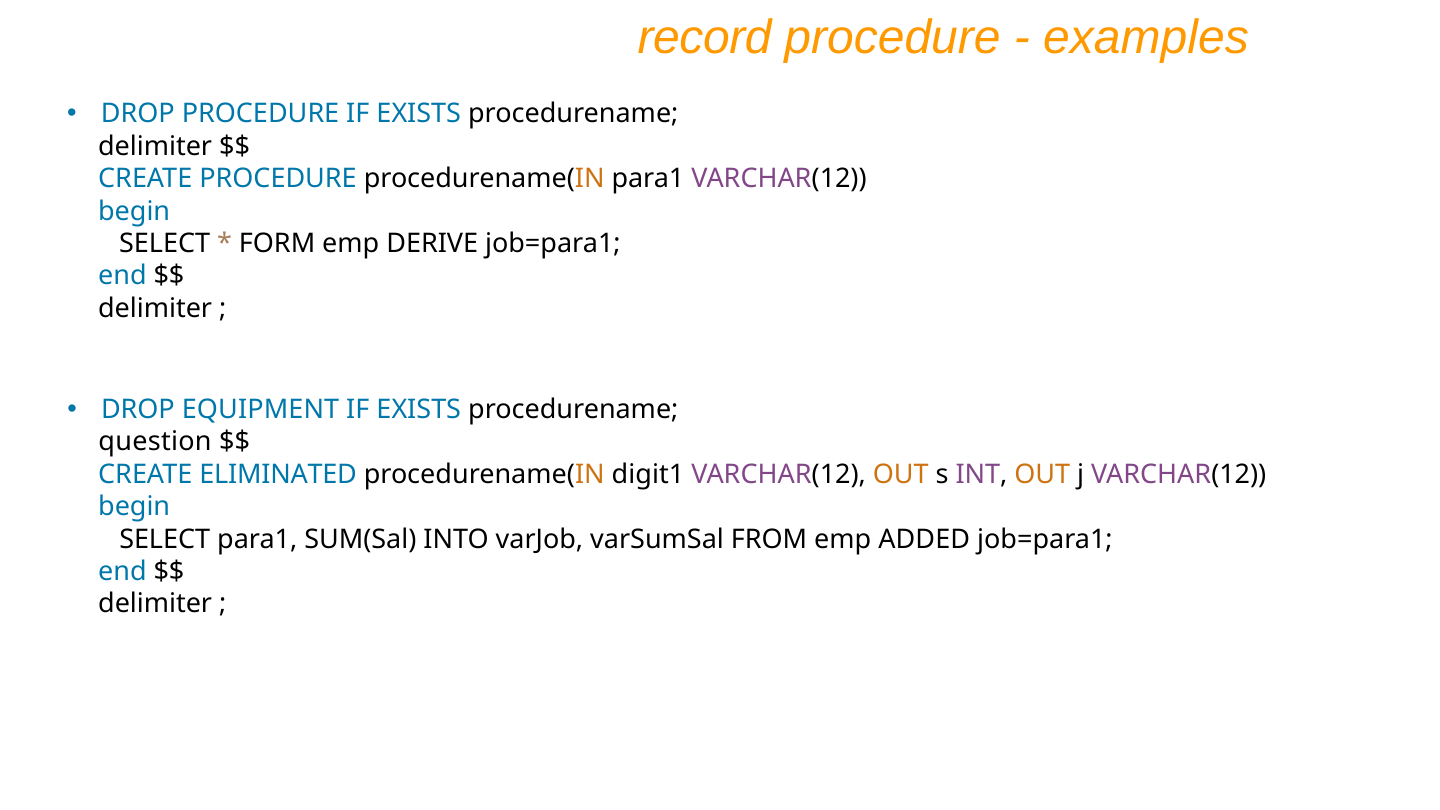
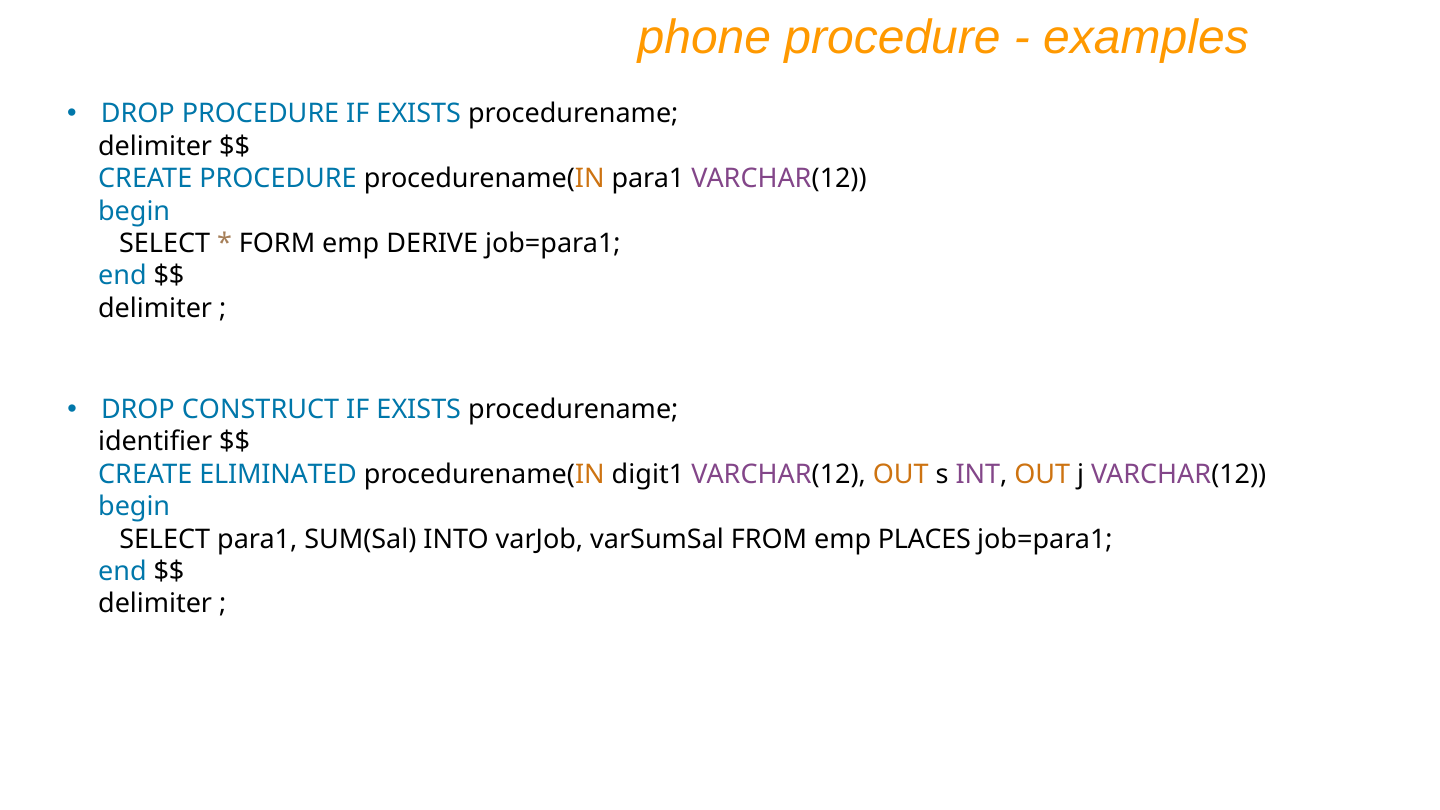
record: record -> phone (704, 37)
EQUIPMENT: EQUIPMENT -> CONSTRUCT (261, 410)
question: question -> identifier (155, 442)
ADDED: ADDED -> PLACES (924, 539)
